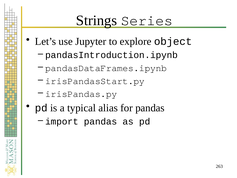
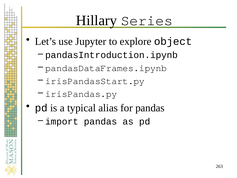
Strings: Strings -> Hillary (96, 20)
